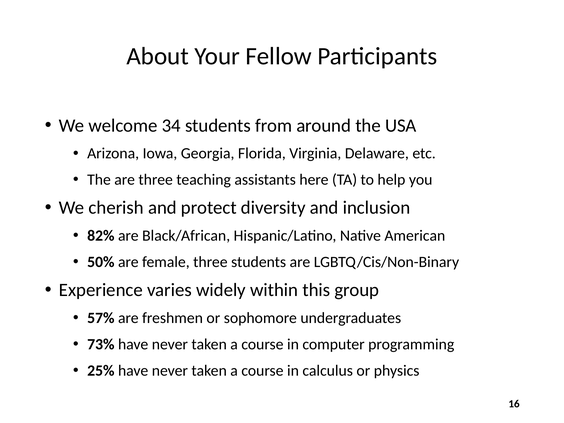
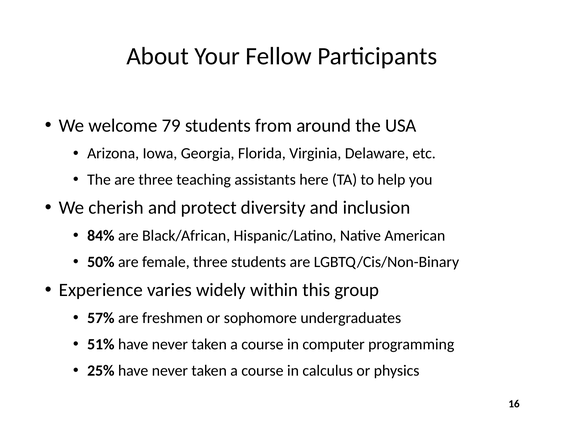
34: 34 -> 79 (171, 125)
82%: 82% -> 84% (101, 236)
73%: 73% -> 51% (101, 344)
